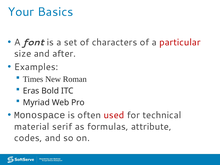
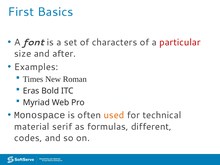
Your: Your -> First (21, 12)
used colour: red -> orange (114, 115)
attribute: attribute -> different (151, 127)
